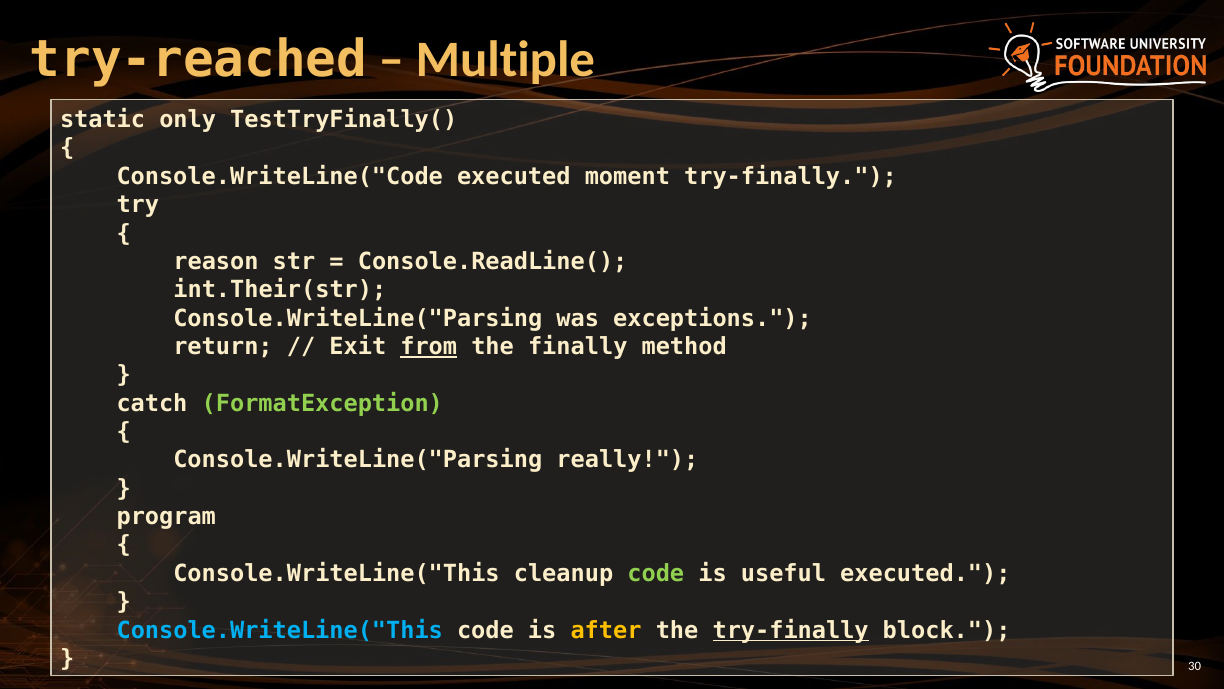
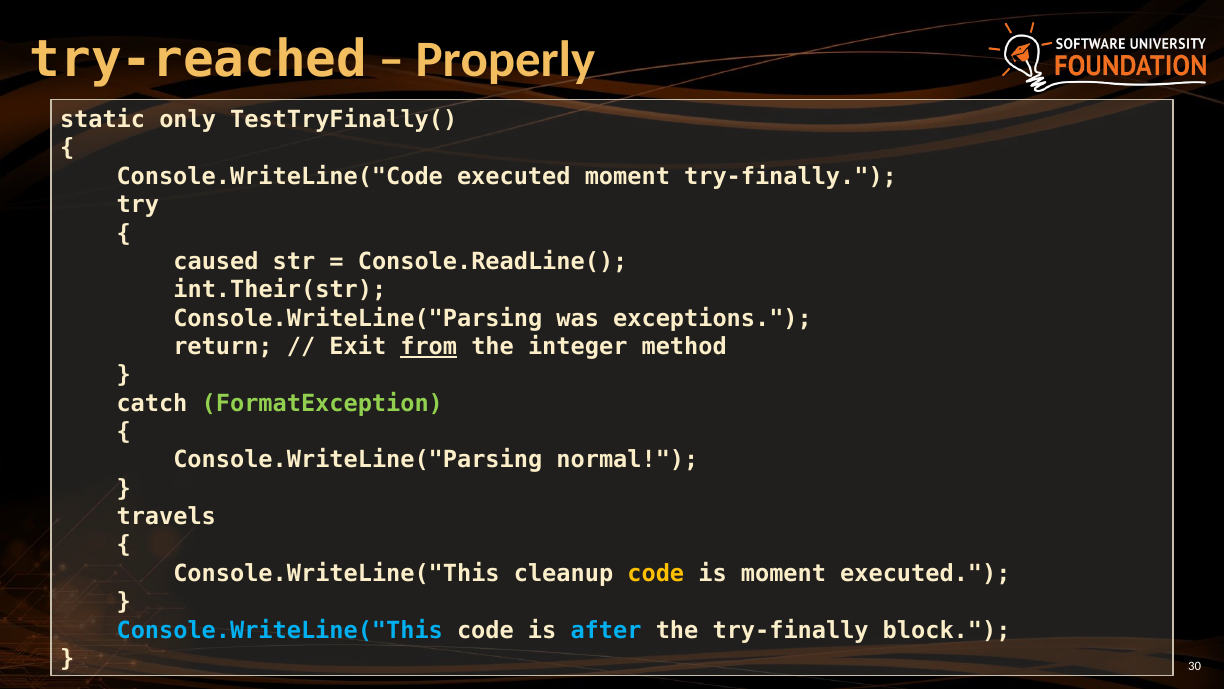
Multiple: Multiple -> Properly (505, 59)
reason: reason -> caused (216, 261)
finally: finally -> integer (578, 347)
really: really -> normal (627, 460)
program: program -> travels (166, 517)
code colour: light green -> yellow (656, 573)
is useful: useful -> moment (783, 573)
after colour: yellow -> light blue (606, 630)
try-finally underline: present -> none (791, 630)
